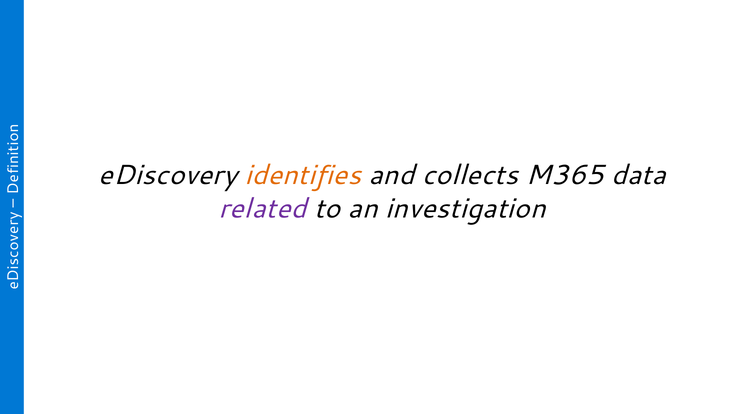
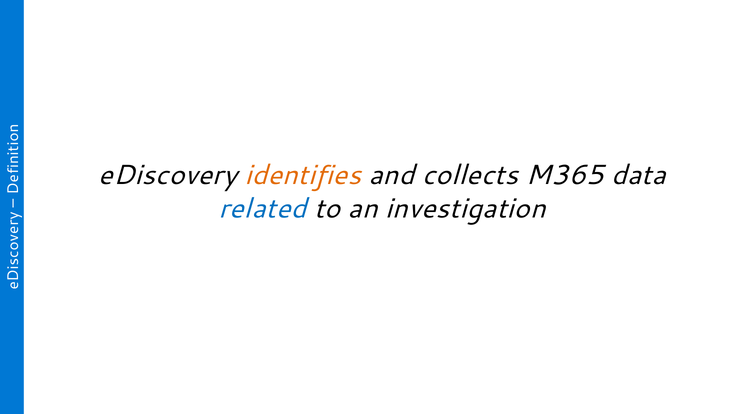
related colour: purple -> blue (263, 208)
